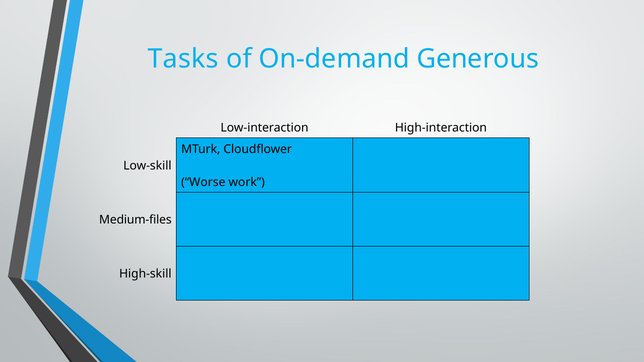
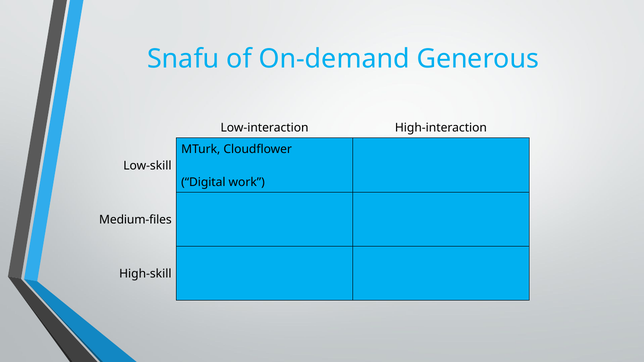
Tasks: Tasks -> Snafu (183, 59)
Worse: Worse -> Digital (203, 182)
